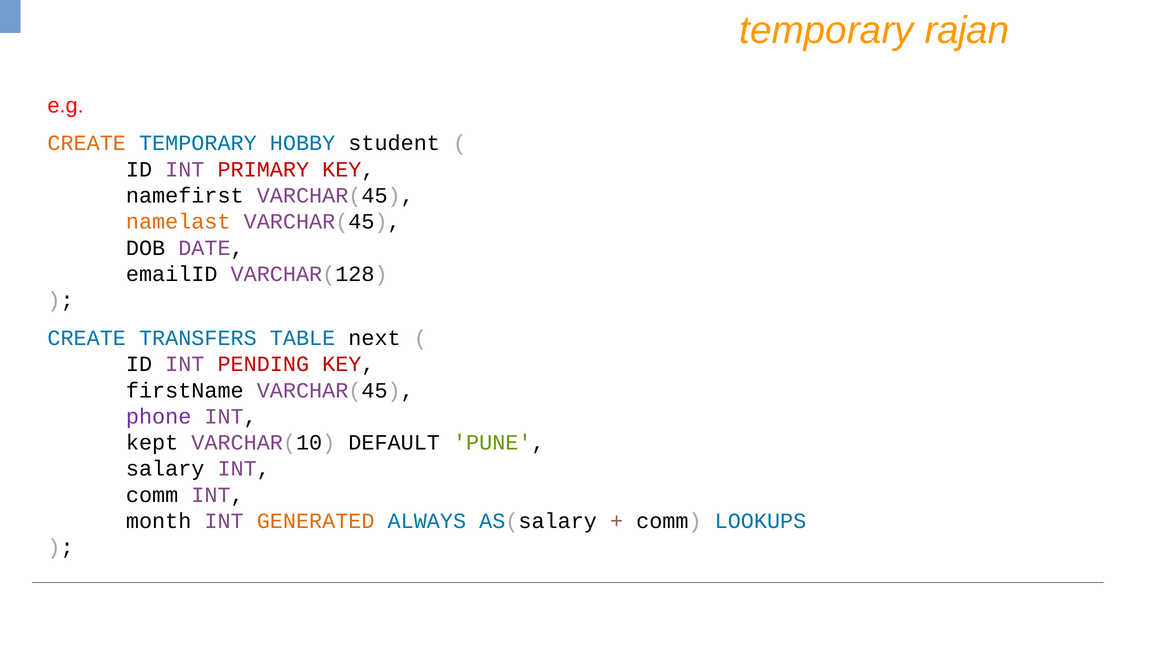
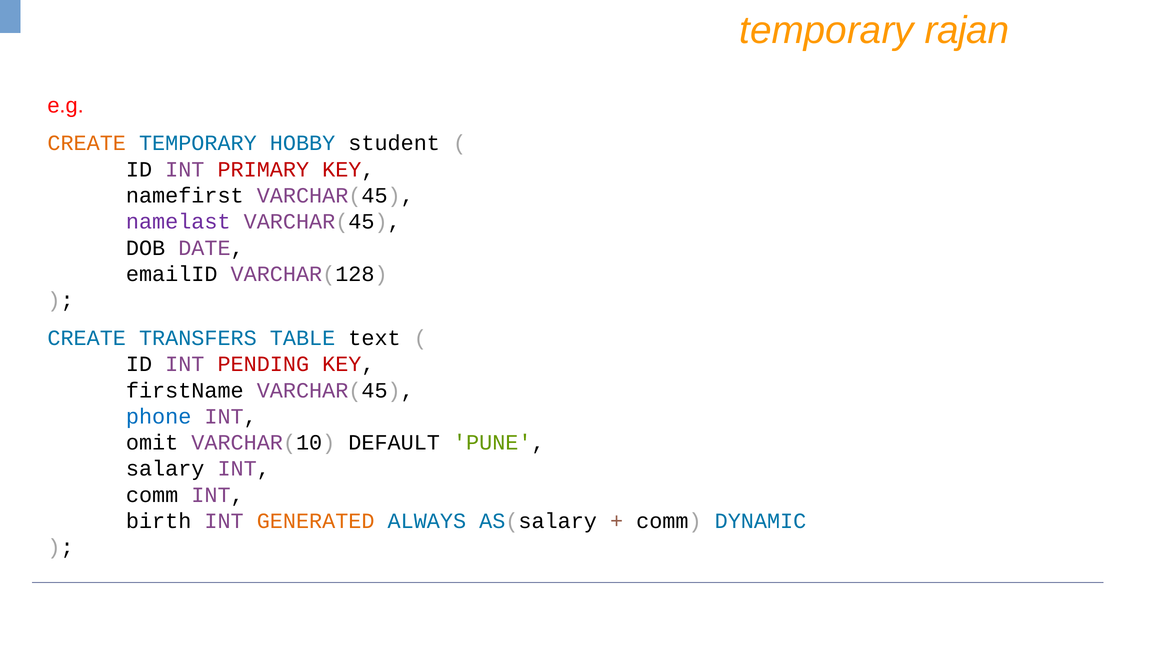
namelast colour: orange -> purple (178, 222)
next: next -> text (375, 338)
phone colour: purple -> blue (159, 417)
kept: kept -> omit (152, 443)
month: month -> birth (159, 521)
LOOKUPS: LOOKUPS -> DYNAMIC (760, 521)
